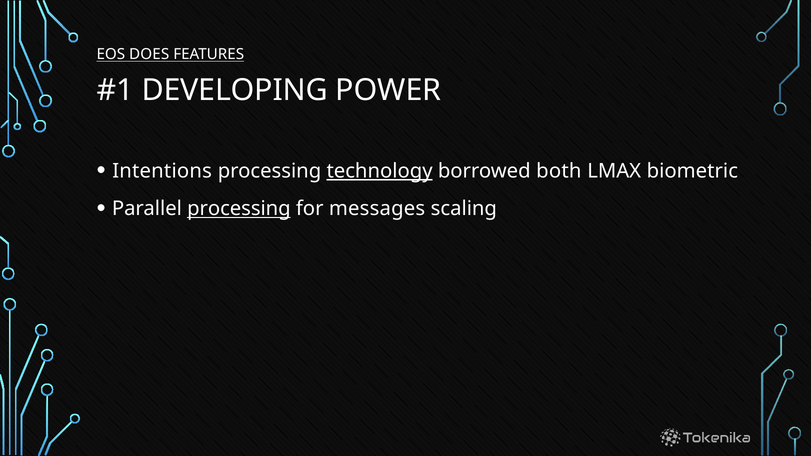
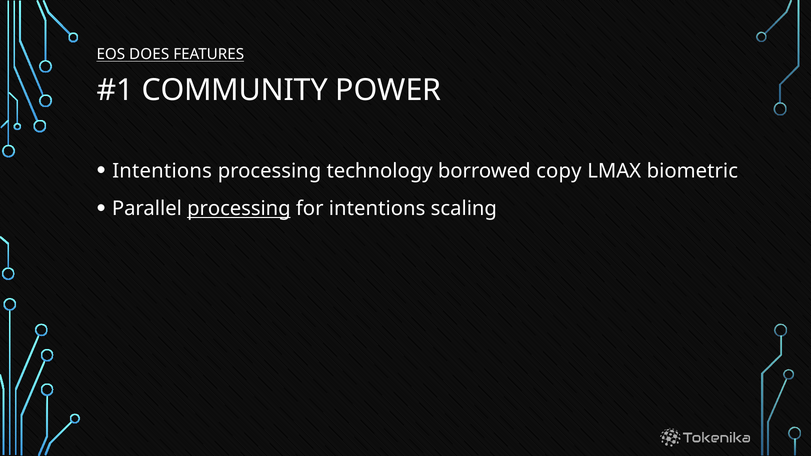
DEVELOPING: DEVELOPING -> COMMUNITY (235, 90)
technology underline: present -> none (380, 171)
both: both -> copy (559, 171)
for messages: messages -> intentions (377, 209)
